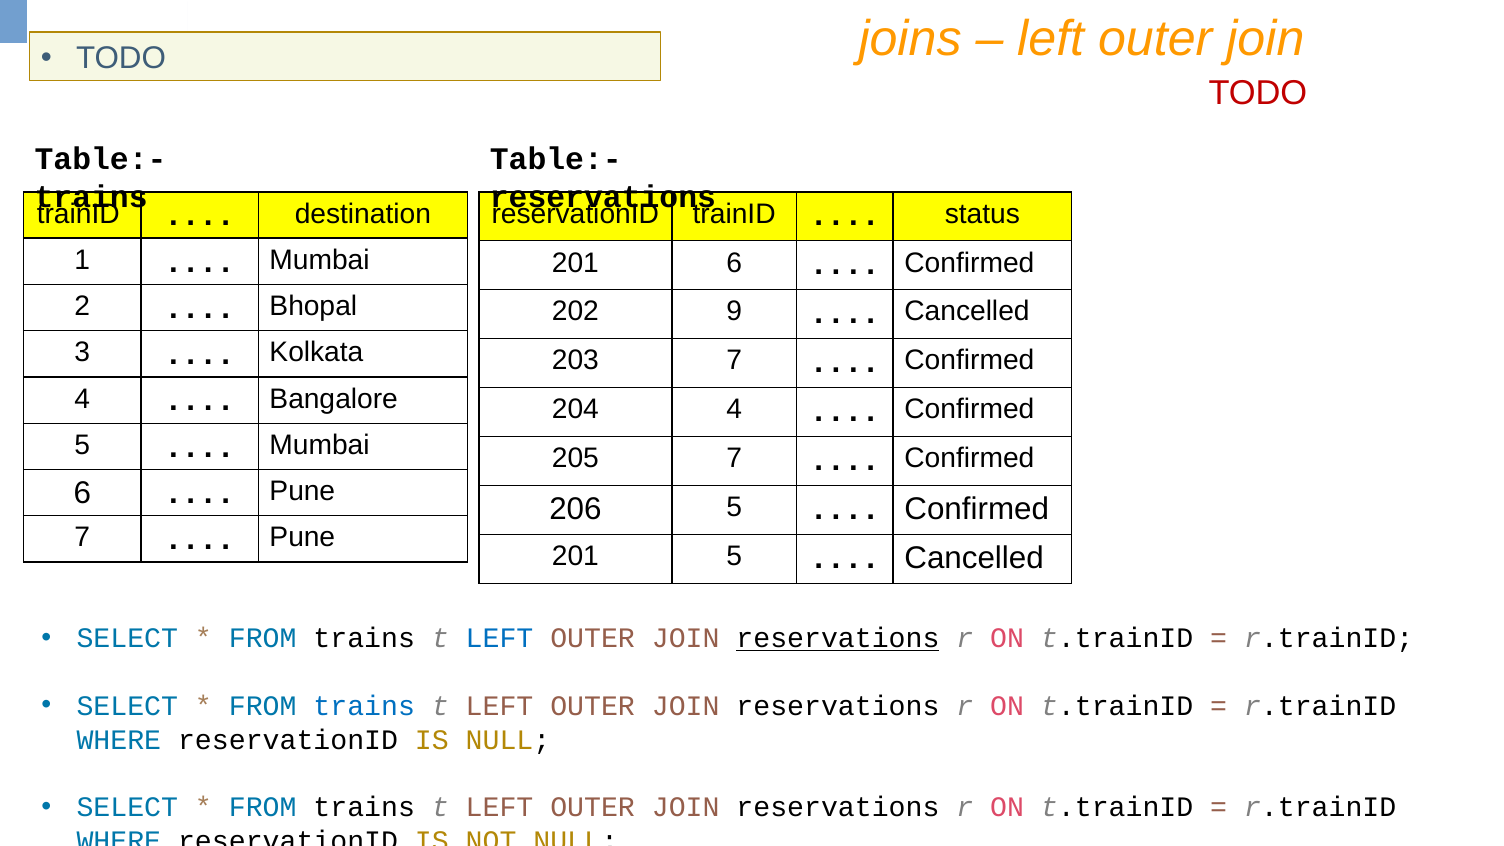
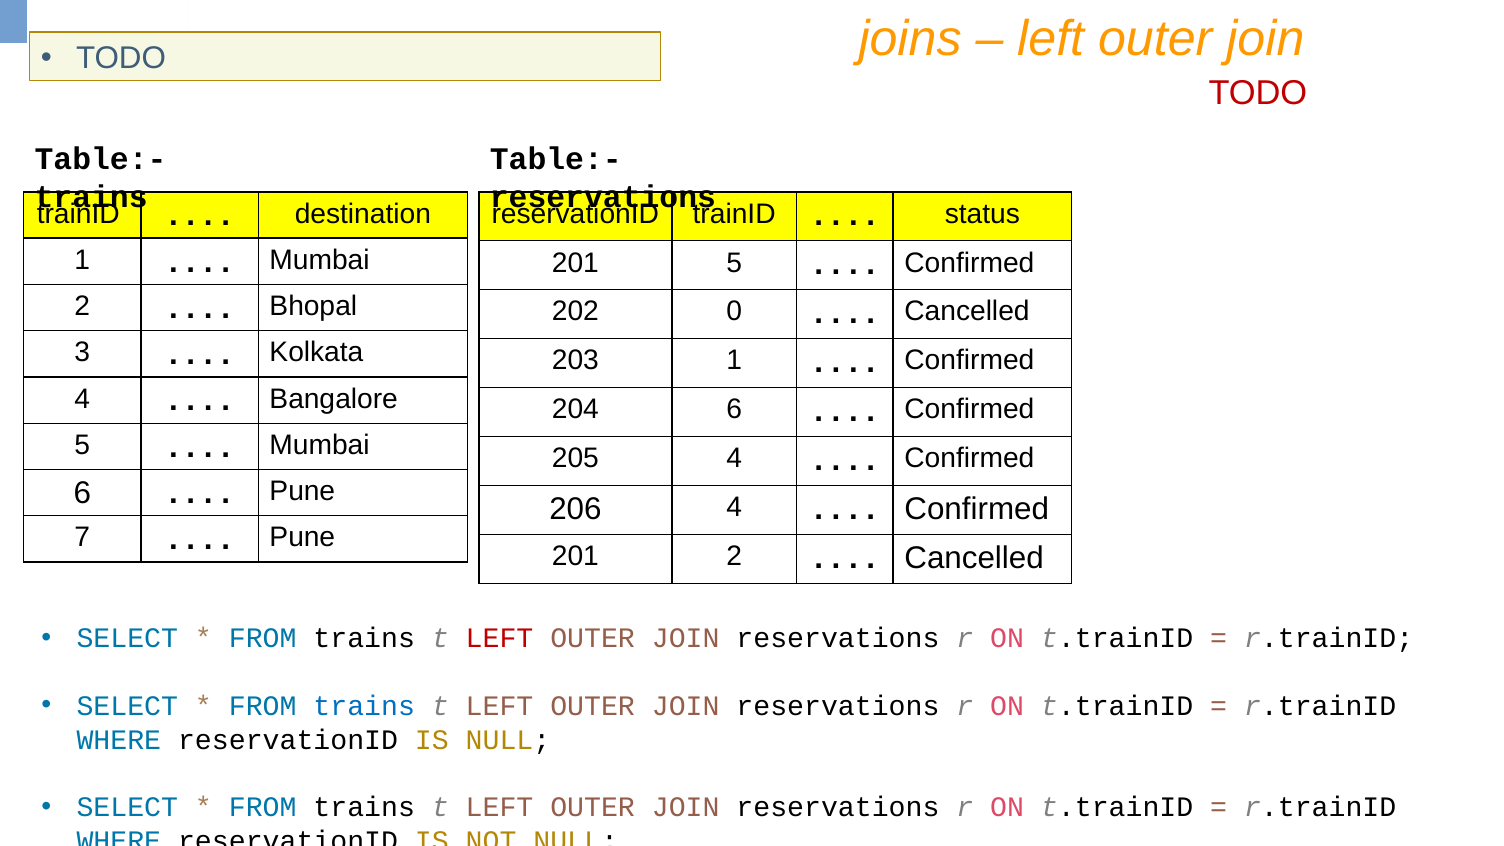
201 6: 6 -> 5 (734, 263)
9: 9 -> 0 (734, 312)
203 7: 7 -> 1 (734, 361)
204 4: 4 -> 6 (734, 410)
205 7: 7 -> 4 (734, 458)
206 5: 5 -> 4 (734, 507)
201 5: 5 -> 2 (734, 556)
LEFT colour: blue -> red (500, 638)
reservations underline: present -> none (838, 638)
